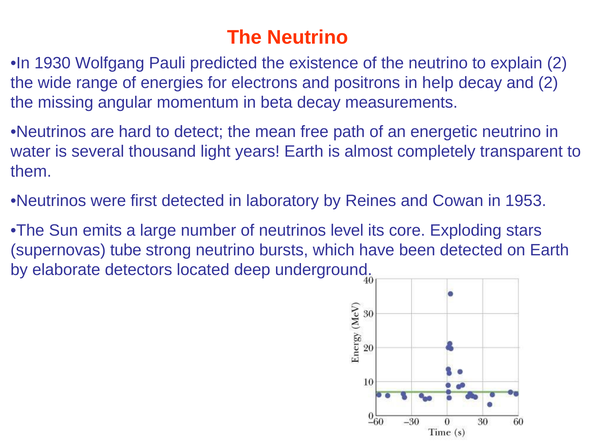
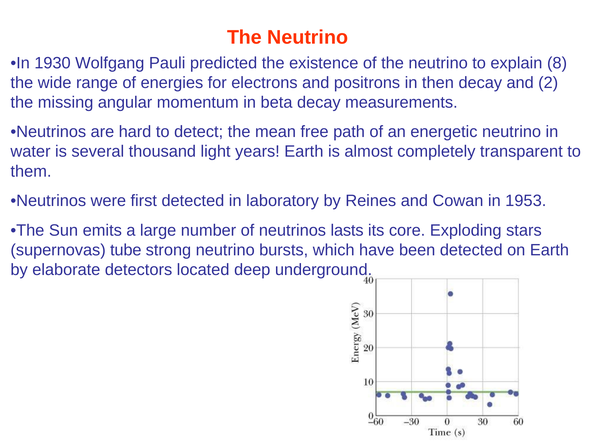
explain 2: 2 -> 8 (557, 63)
help: help -> then (438, 83)
level: level -> lasts (347, 230)
